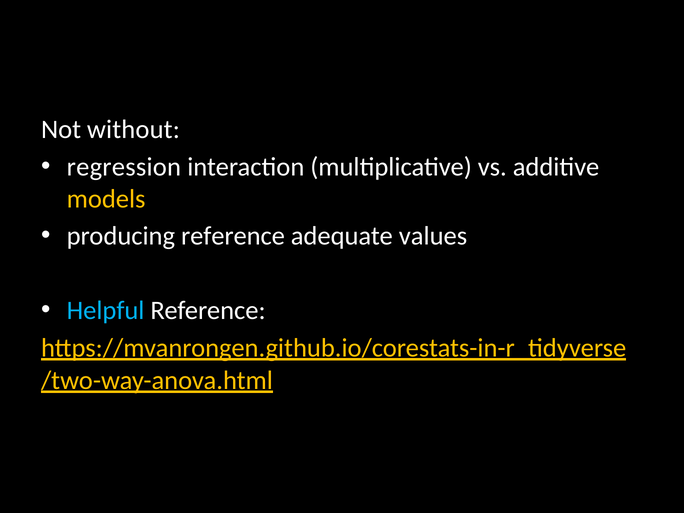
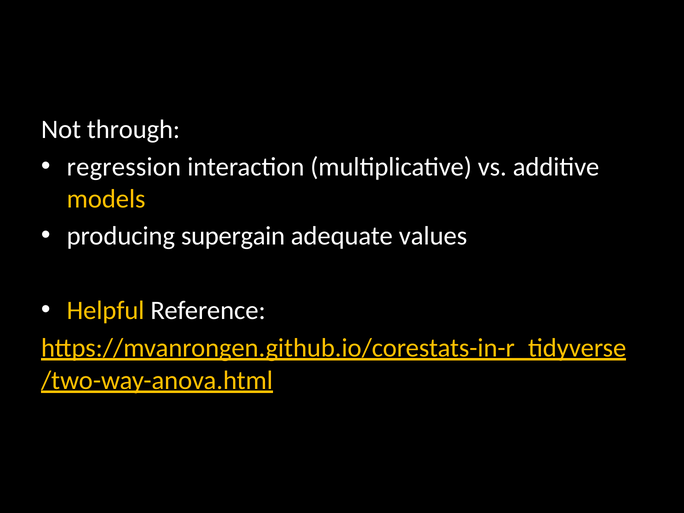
without: without -> through (134, 130)
producing reference: reference -> supergain (233, 236)
Helpful colour: light blue -> yellow (106, 311)
